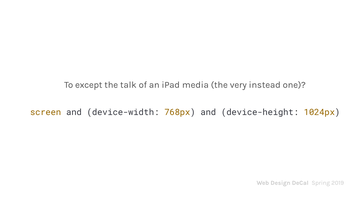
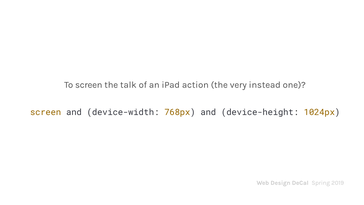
To except: except -> screen (89, 85)
media: media -> action (195, 85)
